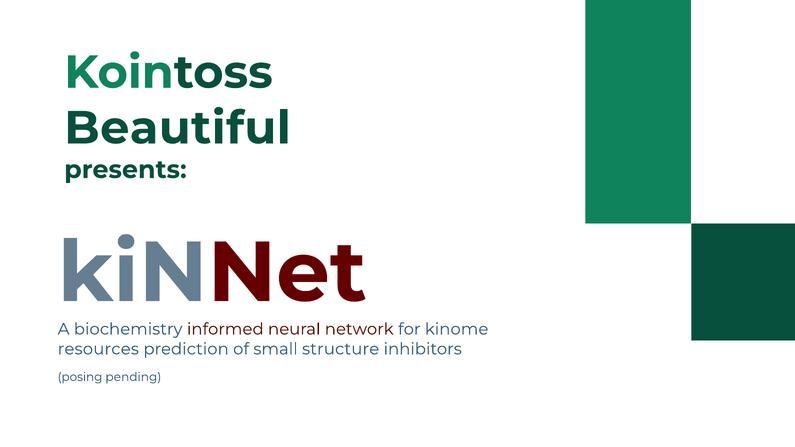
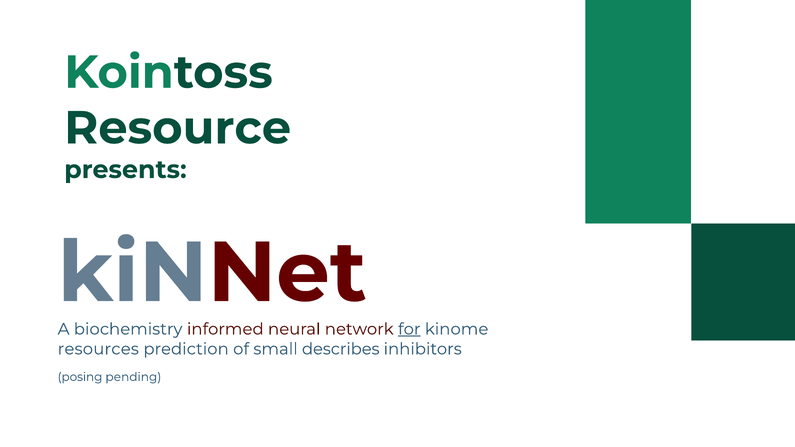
Beautiful: Beautiful -> Resource (178, 128)
for underline: none -> present (409, 329)
structure: structure -> describes (341, 349)
